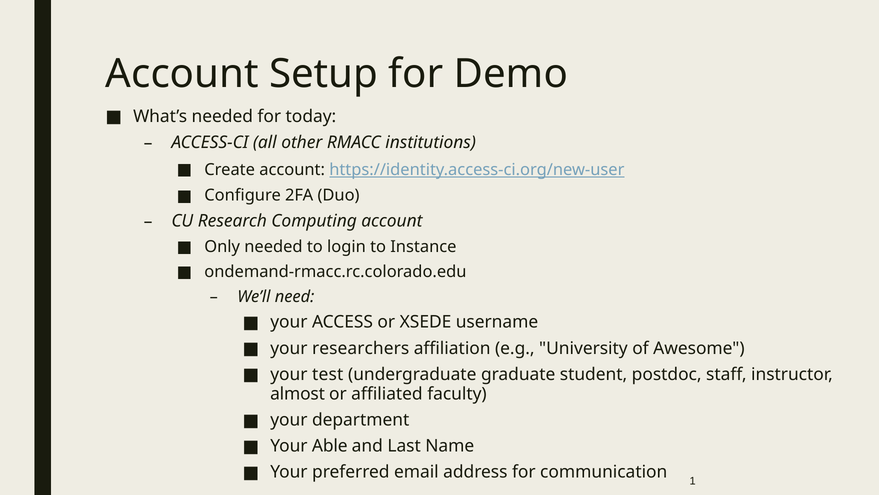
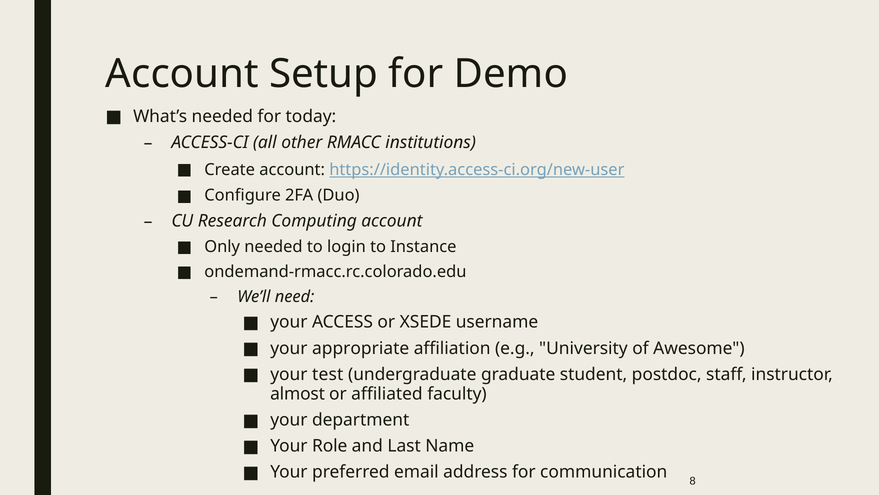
researchers: researchers -> appropriate (361, 348)
Able: Able -> Role (330, 446)
1: 1 -> 8 (693, 481)
